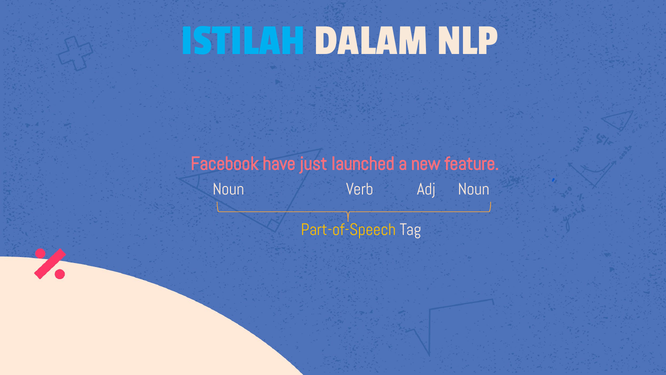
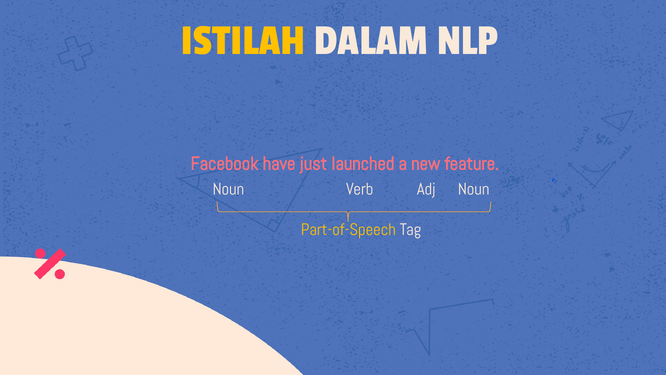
ISTILAH colour: light blue -> yellow (243, 40)
